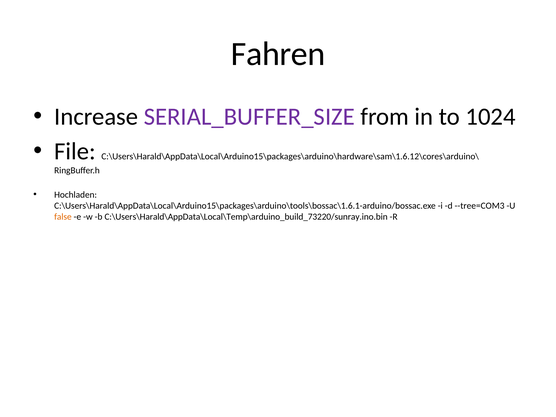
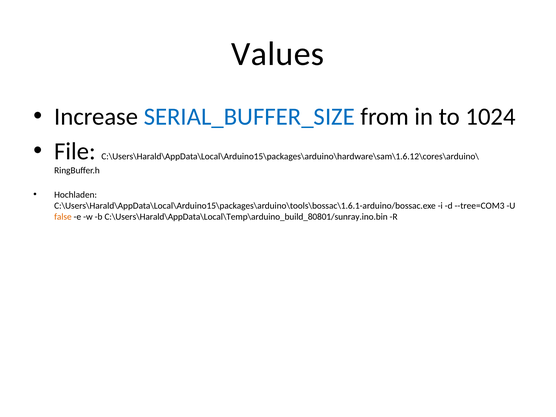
Fahren: Fahren -> Values (278, 54)
SERIAL_BUFFER_SIZE colour: purple -> blue (249, 117)
C:\Users\Harald\AppData\Local\Temp\arduino_build_73220/sunray.ino.bin: C:\Users\Harald\AppData\Local\Temp\arduino_build_73220/sunray.ino.bin -> C:\Users\Harald\AppData\Local\Temp\arduino_build_80801/sunray.ino.bin (246, 217)
